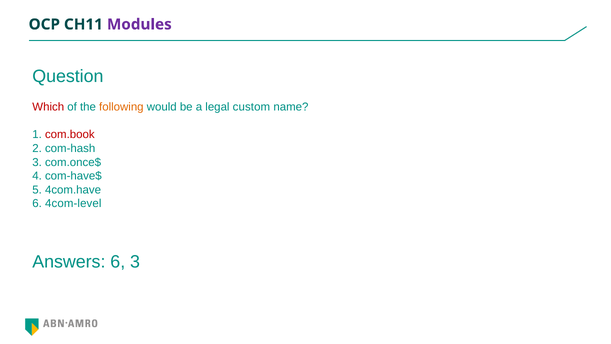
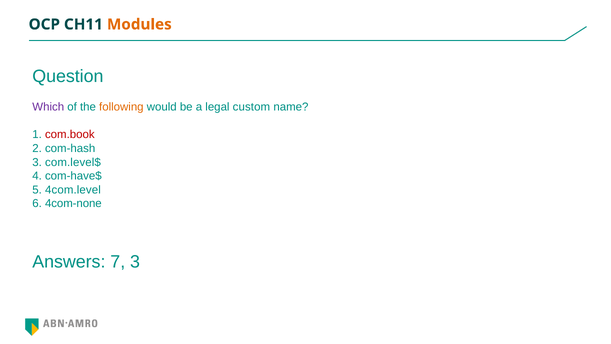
Modules colour: purple -> orange (139, 24)
Which colour: red -> purple (48, 107)
com.once$: com.once$ -> com.level$ (73, 162)
4com.have: 4com.have -> 4com.level (73, 190)
4com-level: 4com-level -> 4com-none (73, 203)
Answers 6: 6 -> 7 (118, 262)
